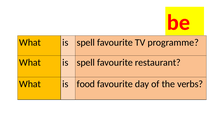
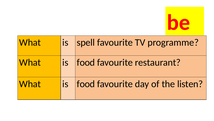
spell: spell -> food (86, 62)
verbs: verbs -> listen (190, 84)
